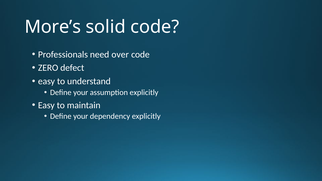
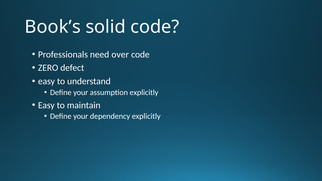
More’s: More’s -> Book’s (53, 27)
